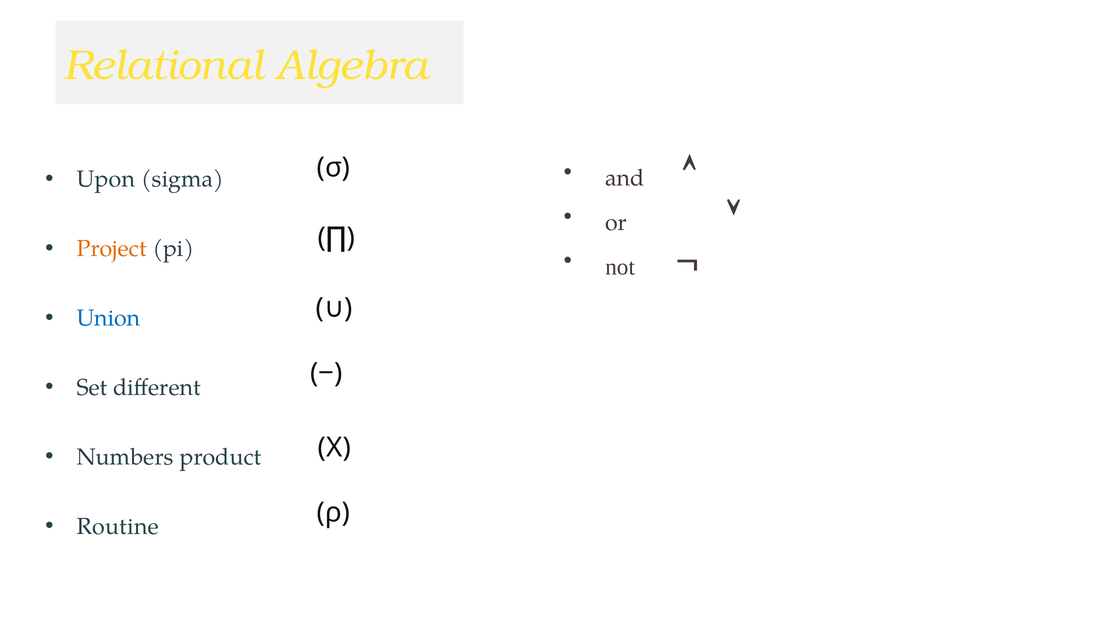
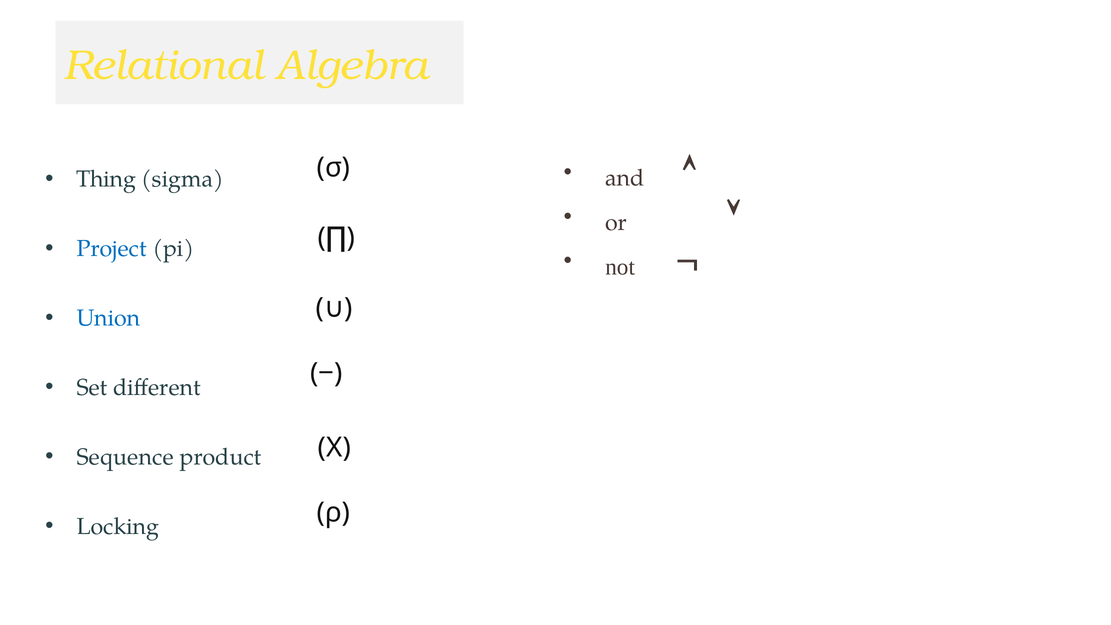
Upon: Upon -> Thing (106, 179)
Project colour: orange -> blue (112, 249)
Numbers: Numbers -> Sequence (125, 457)
Routine: Routine -> Locking (118, 527)
